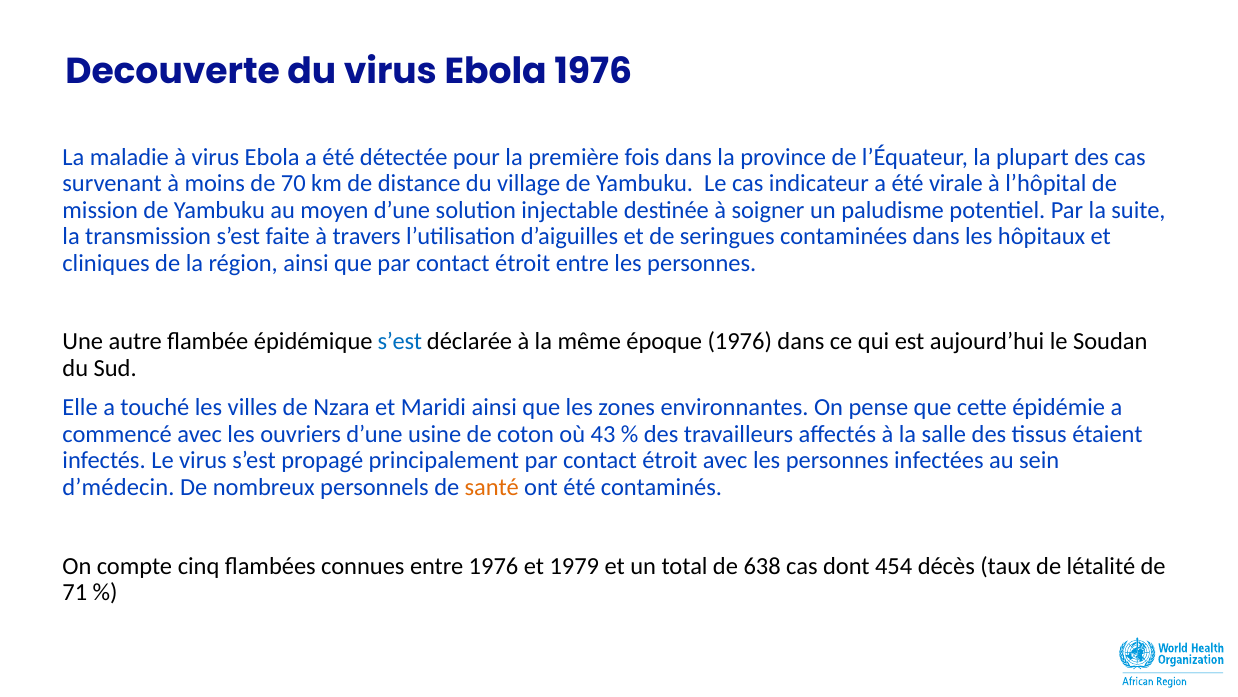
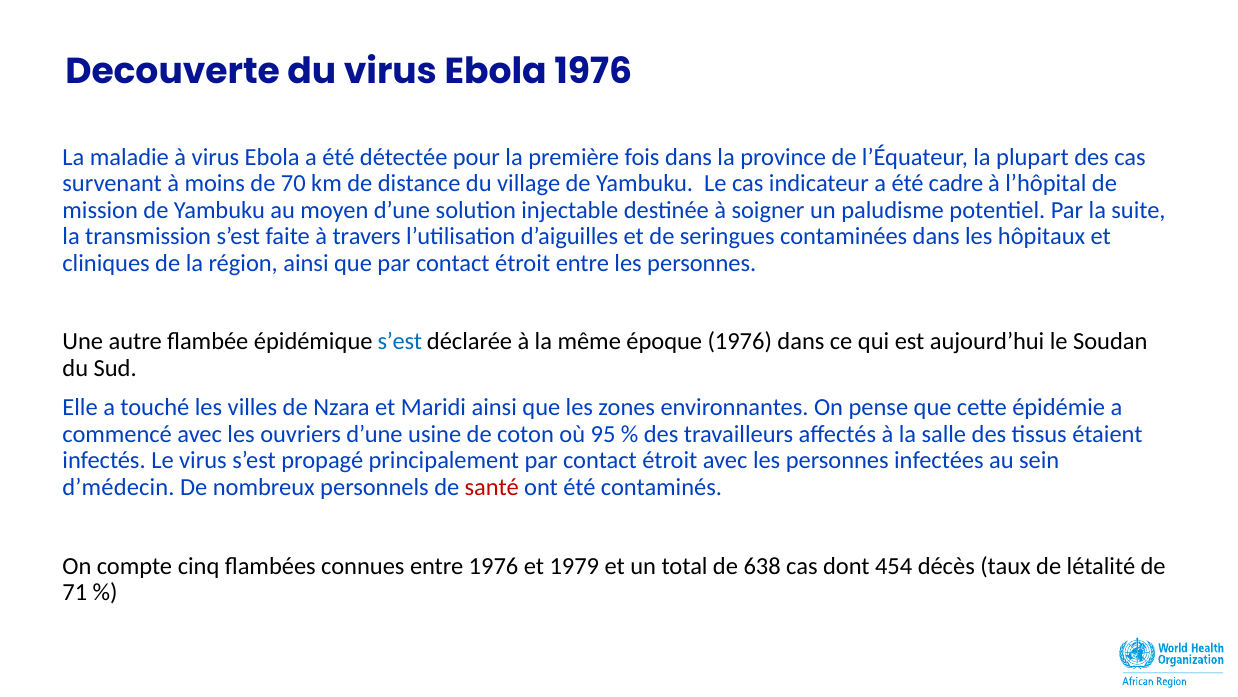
virale: virale -> cadre (956, 183)
43: 43 -> 95 (603, 434)
santé colour: orange -> red (492, 487)
